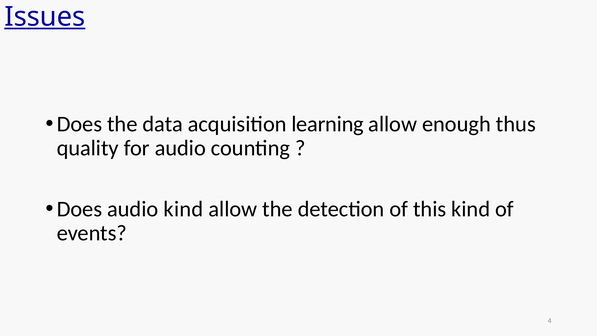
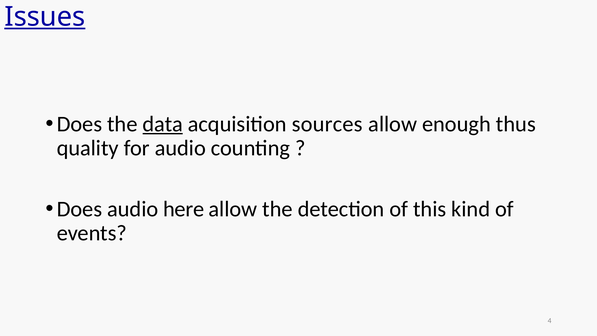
data underline: none -> present (163, 124)
learning: learning -> sources (327, 124)
audio kind: kind -> here (184, 209)
